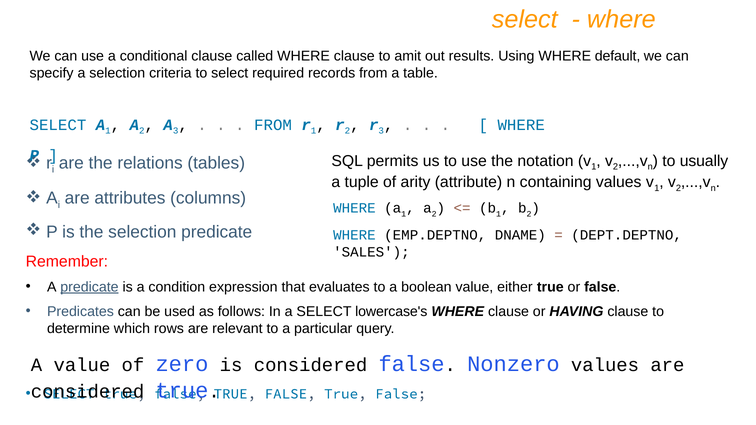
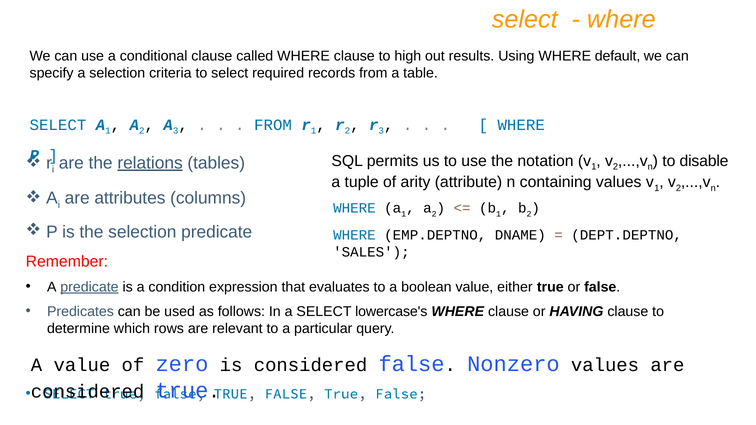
amit: amit -> high (408, 56)
usually: usually -> disable (704, 161)
relations underline: none -> present (150, 163)
